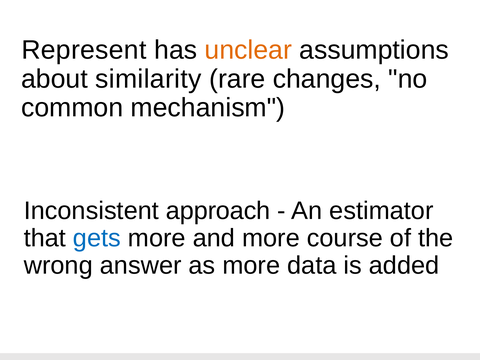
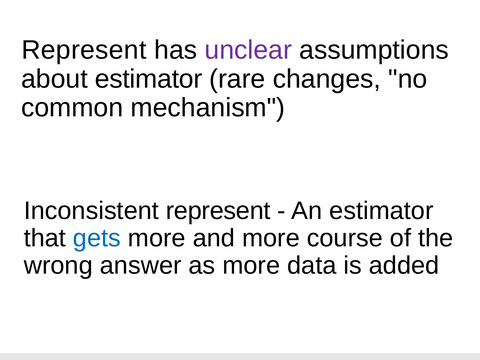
unclear colour: orange -> purple (248, 50)
about similarity: similarity -> estimator (149, 79)
Inconsistent approach: approach -> represent (218, 211)
